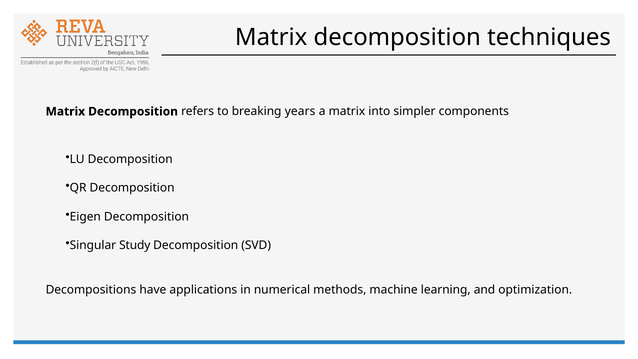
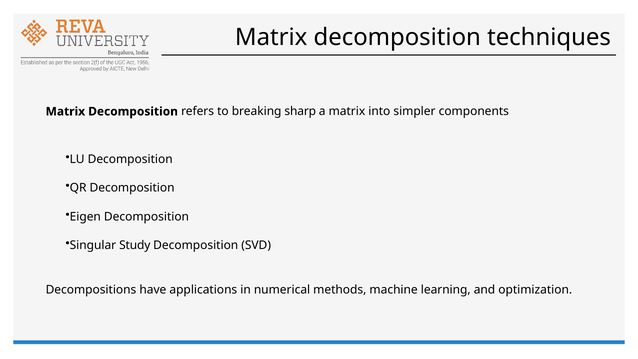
years: years -> sharp (300, 111)
